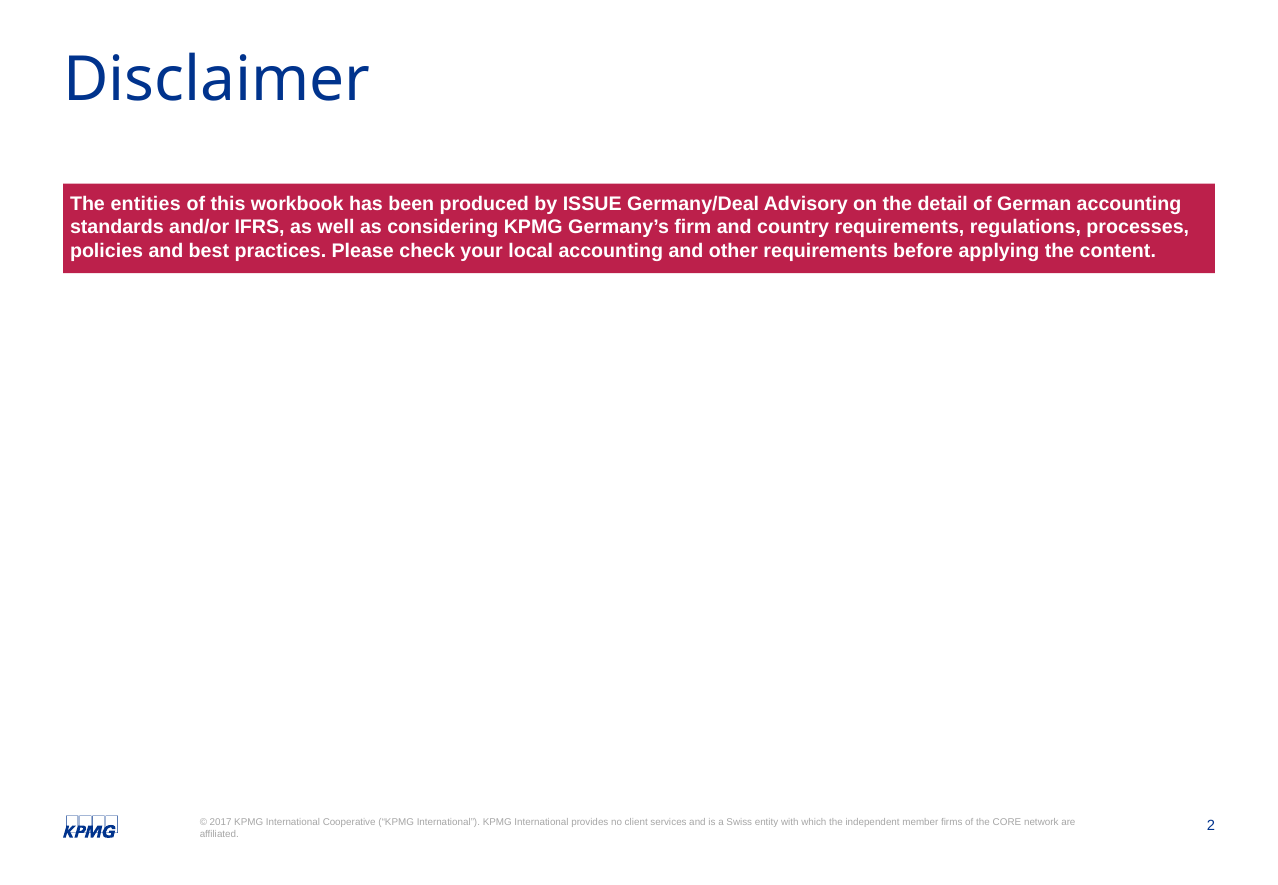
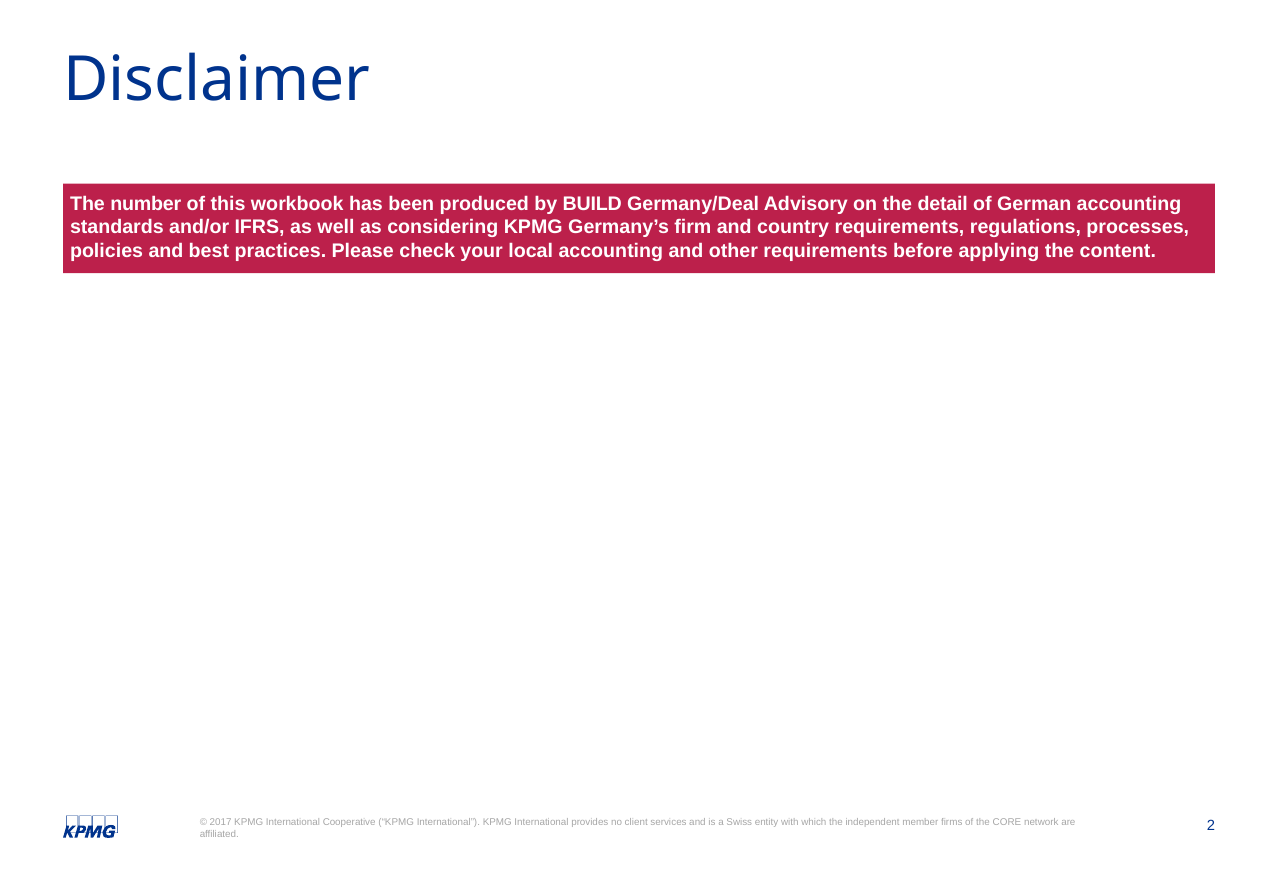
entities: entities -> number (146, 204)
ISSUE: ISSUE -> BUILD (592, 204)
